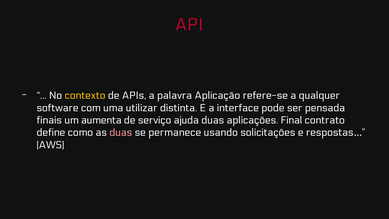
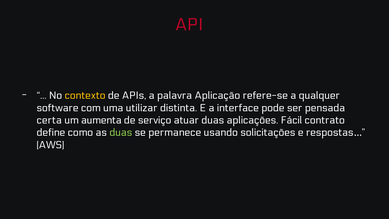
finais: finais -> certa (49, 120)
ajuda: ajuda -> atuar (186, 120)
Final: Final -> Fácil (291, 120)
duas colour: pink -> light green (121, 132)
